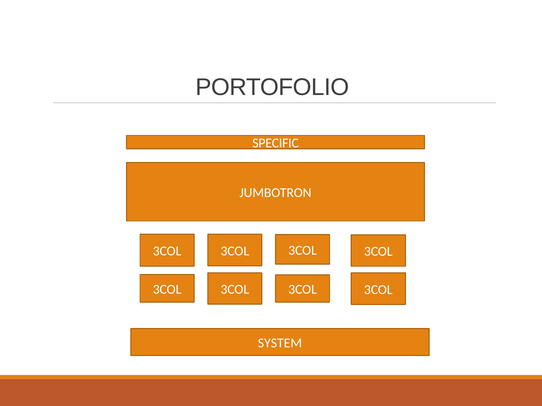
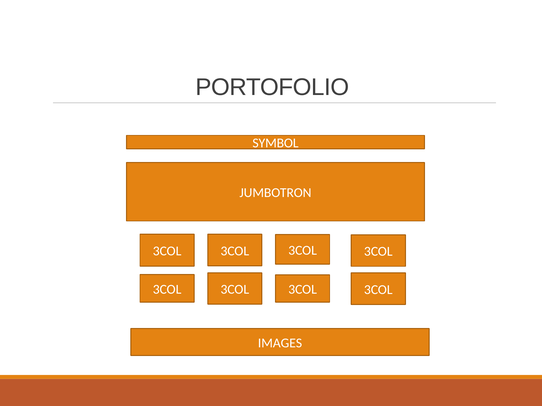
SPECIFIC: SPECIFIC -> SYMBOL (276, 143)
SYSTEM: SYSTEM -> IMAGES (280, 343)
